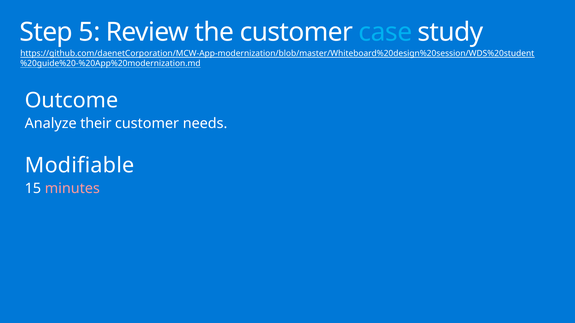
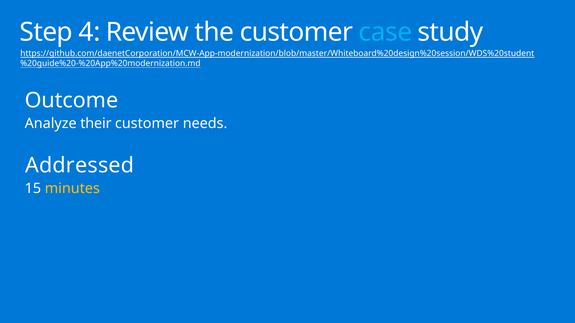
5: 5 -> 4 (90, 32)
Modifiable: Modifiable -> Addressed (80, 166)
minutes colour: pink -> yellow (72, 189)
